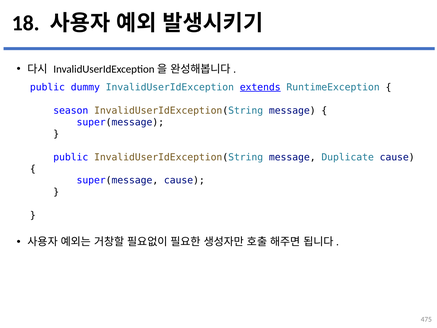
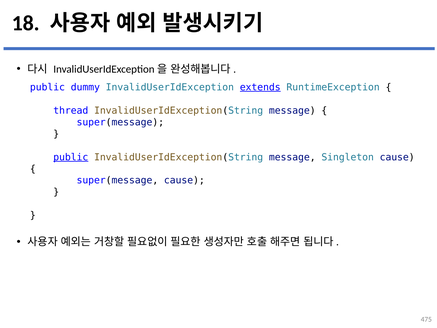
season: season -> thread (71, 110)
public underline: none -> present (71, 157)
Duplicate: Duplicate -> Singleton (348, 157)
